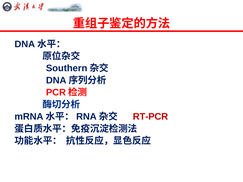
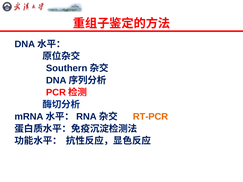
RT-PCR colour: red -> orange (150, 117)
